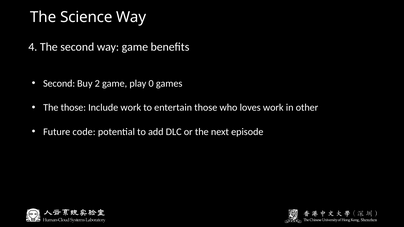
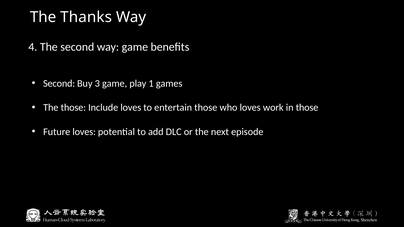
Science: Science -> Thanks (86, 17)
2: 2 -> 3 (97, 83)
0: 0 -> 1 (151, 83)
Include work: work -> loves (131, 108)
in other: other -> those (307, 108)
Future code: code -> loves (84, 132)
